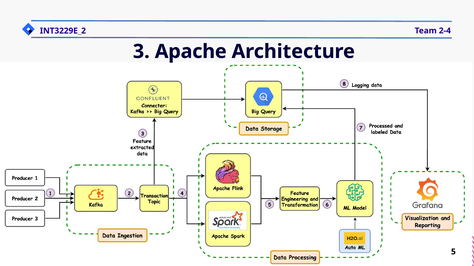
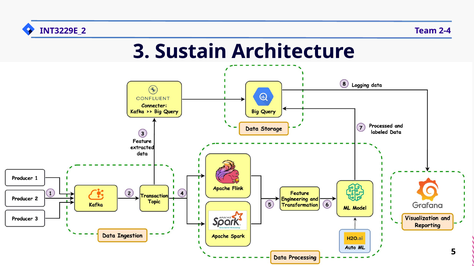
Apache: Apache -> Sustain (191, 52)
